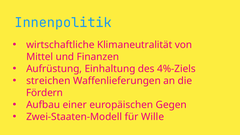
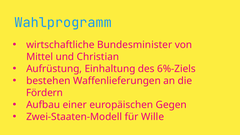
Innenpolitik: Innenpolitik -> Wahlprogramm (63, 23)
Klimaneutralität: Klimaneutralität -> Bundesminister (135, 45)
Finanzen: Finanzen -> Christian (98, 57)
4%-Ziels: 4%-Ziels -> 6%-Ziels (176, 69)
streichen: streichen -> bestehen (48, 81)
